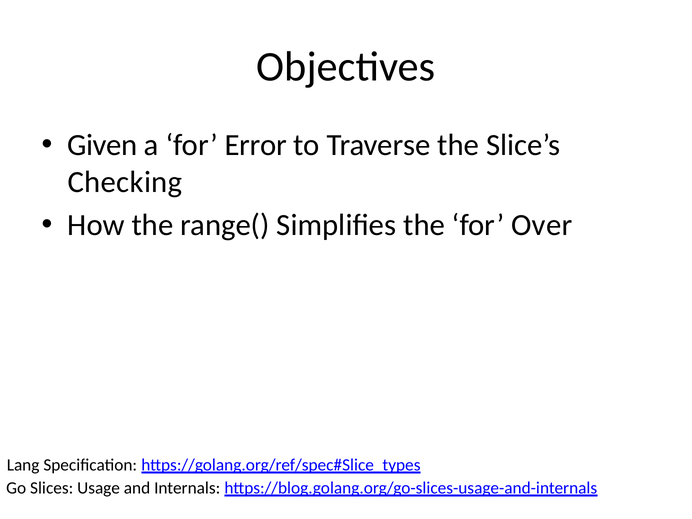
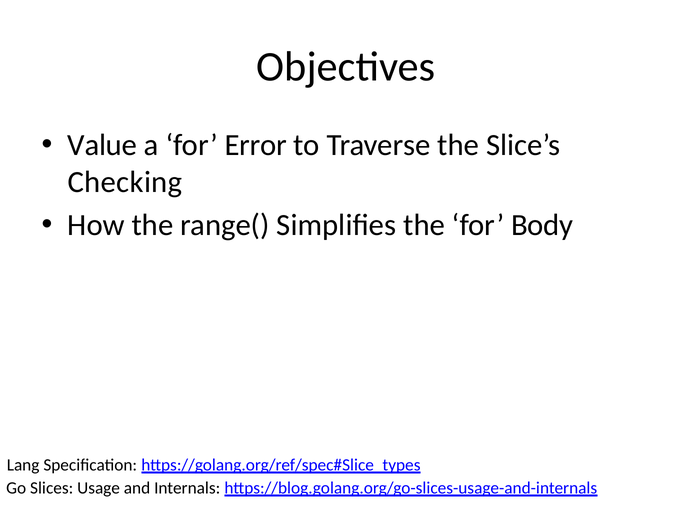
Given: Given -> Value (102, 145)
Over: Over -> Body (542, 225)
